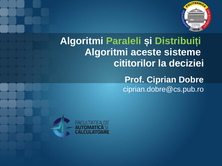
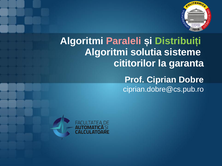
Paraleli colour: light green -> pink (124, 41)
aceste: aceste -> solutia (146, 52)
deciziei: deciziei -> garanta (186, 64)
